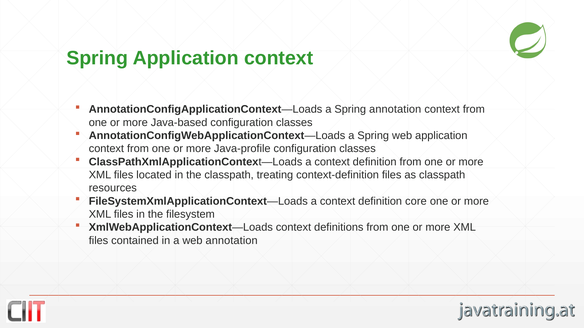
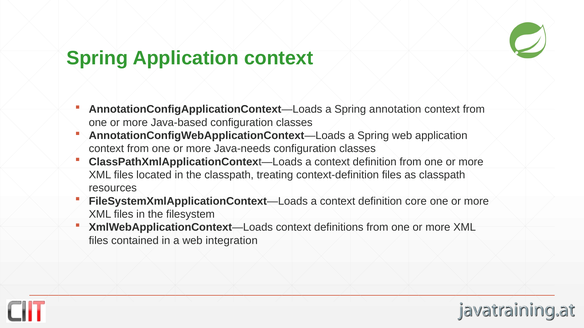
Java-profile: Java-profile -> Java-needs (242, 149)
web annotation: annotation -> integration (232, 241)
